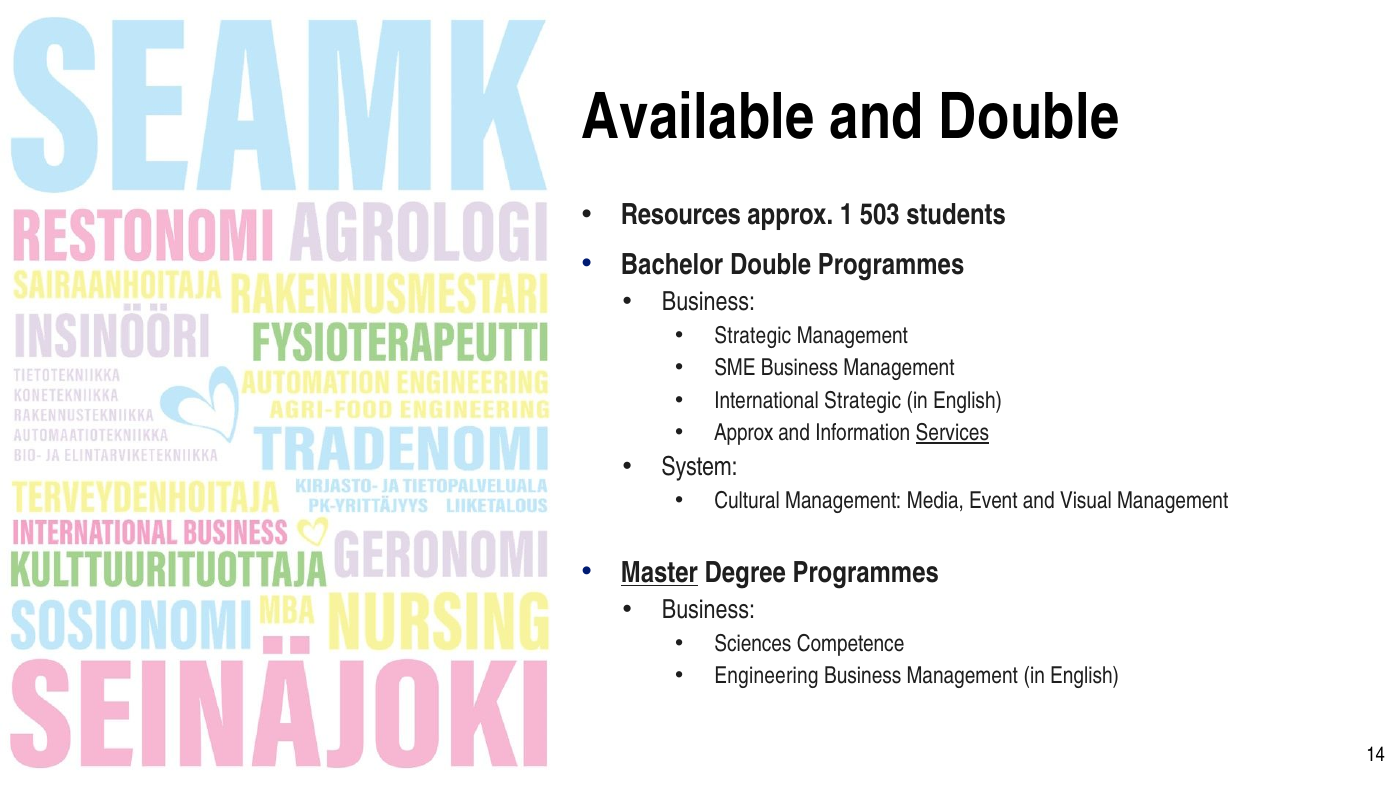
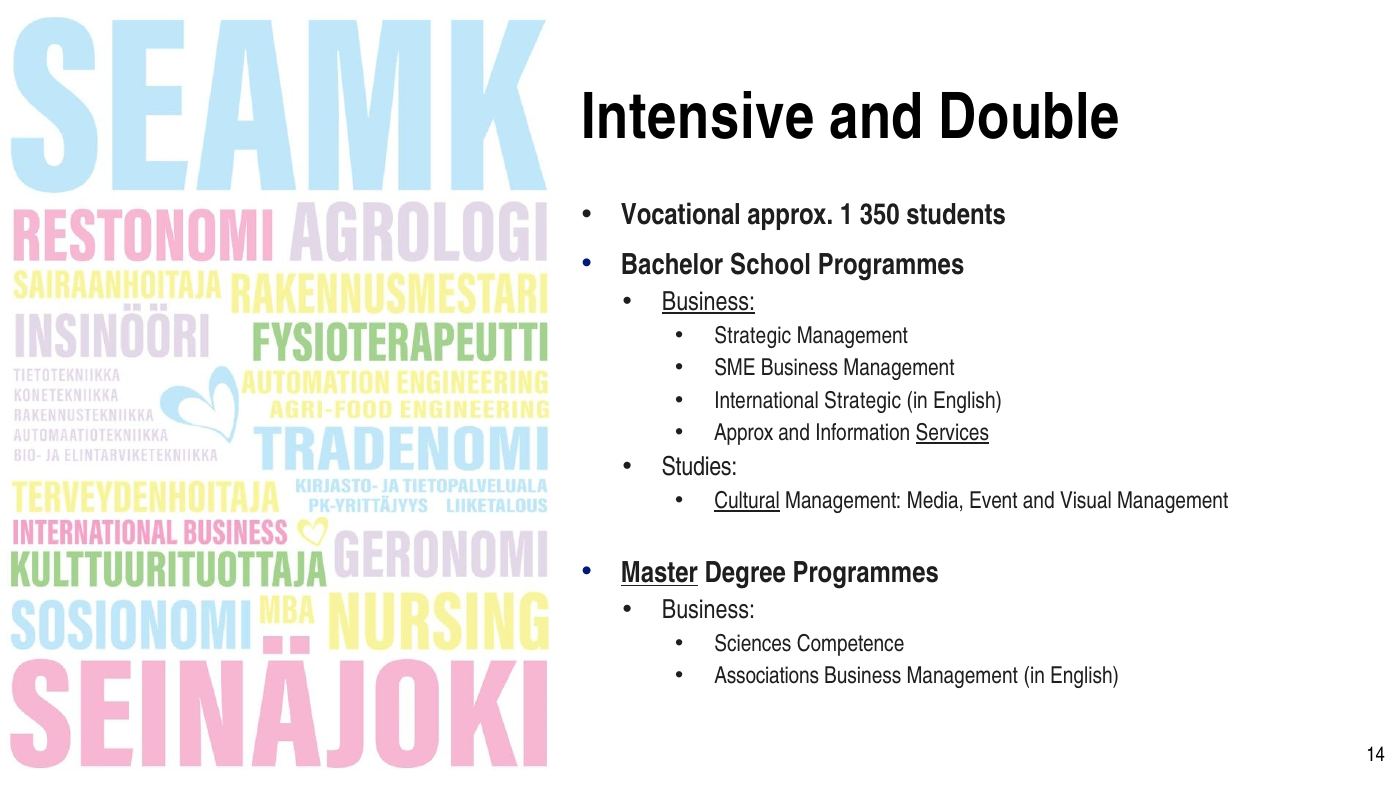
Available: Available -> Intensive (698, 118)
Resources: Resources -> Vocational (681, 215)
503: 503 -> 350 (880, 215)
Bachelor Double: Double -> School (771, 265)
Business underline: none -> present (709, 302)
System: System -> Studies (699, 467)
Cultural underline: none -> present (747, 501)
Engineering: Engineering -> Associations (767, 676)
